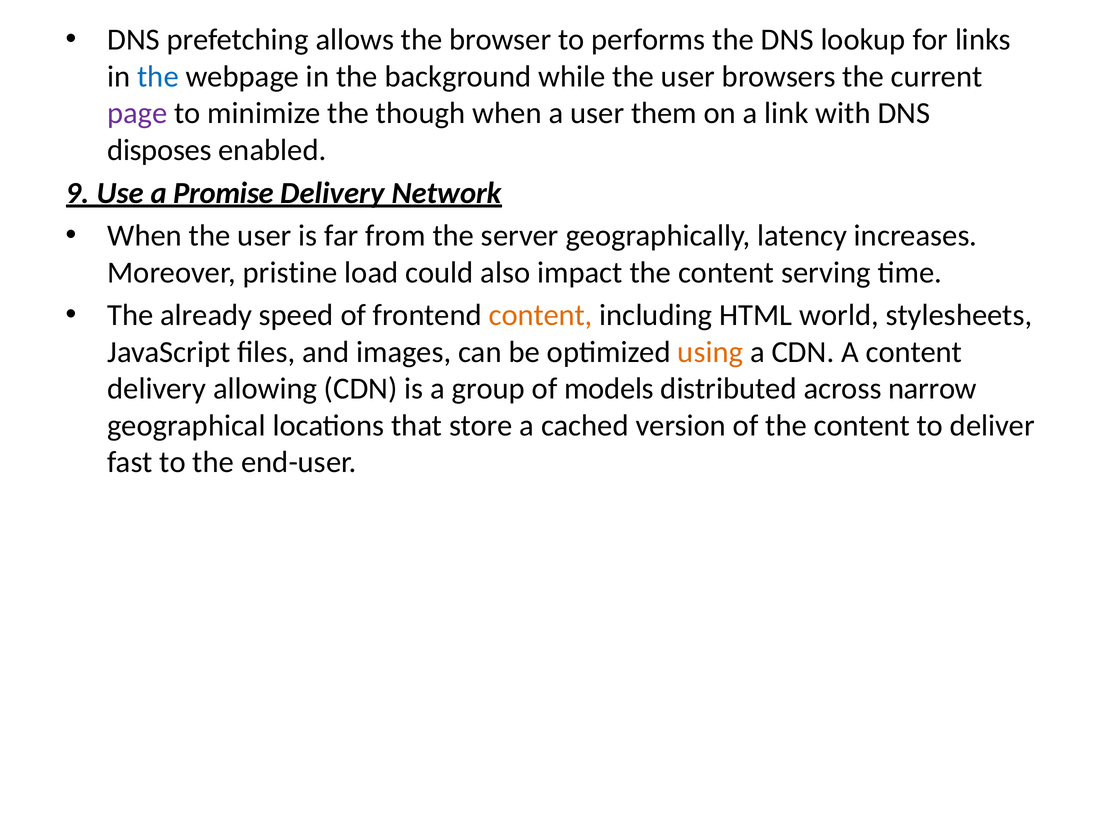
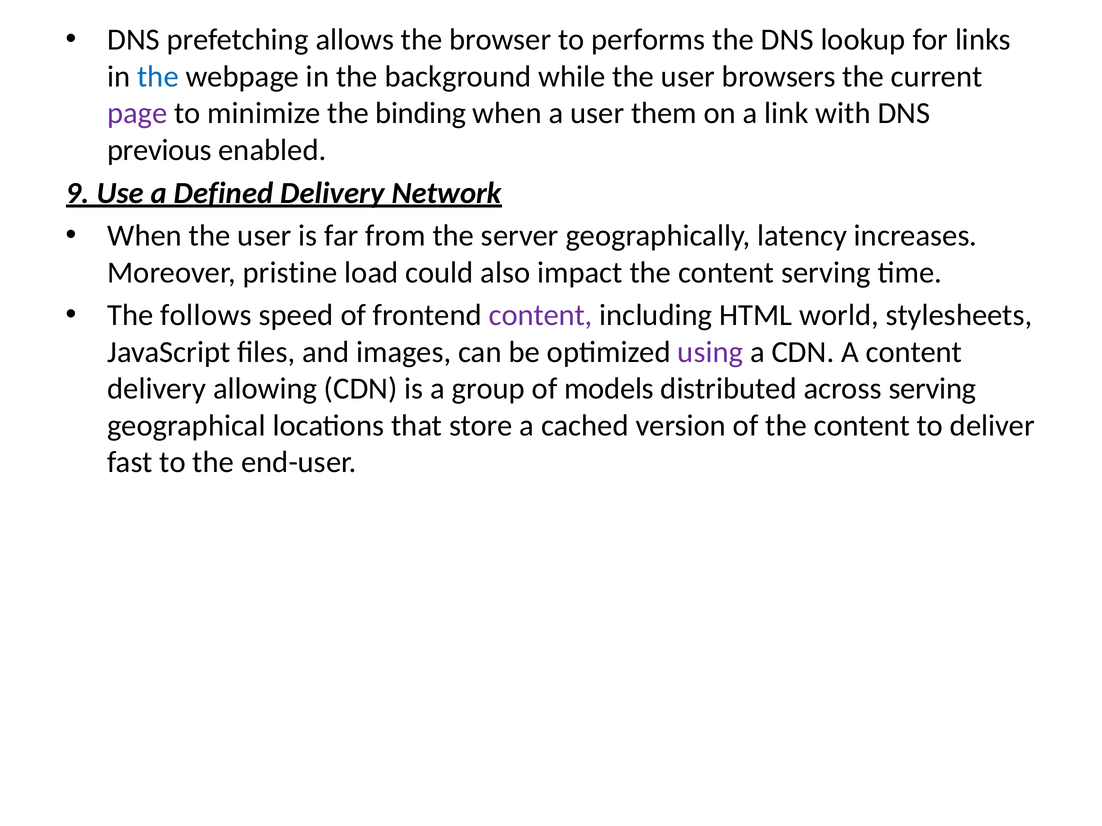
though: though -> binding (421, 113)
disposes: disposes -> previous (159, 150)
Promise: Promise -> Defined (223, 193)
already: already -> follows (206, 316)
content colour: orange -> purple (541, 316)
using colour: orange -> purple (710, 352)
across narrow: narrow -> serving (932, 389)
